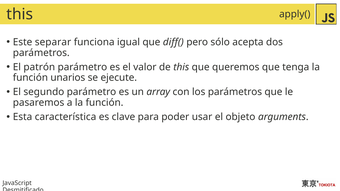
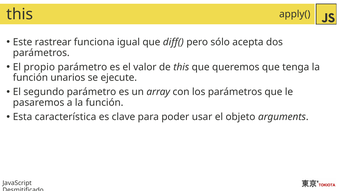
separar: separar -> rastrear (53, 42)
patrón: patrón -> propio (39, 67)
